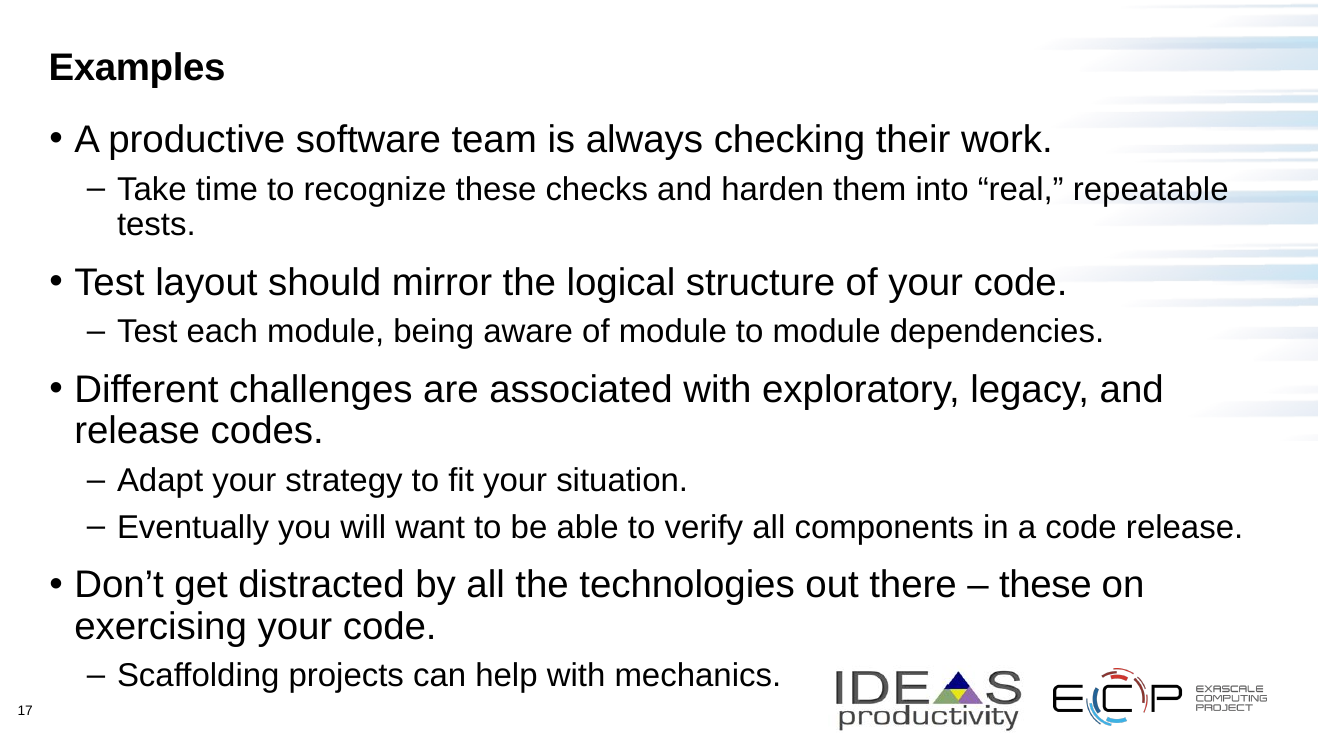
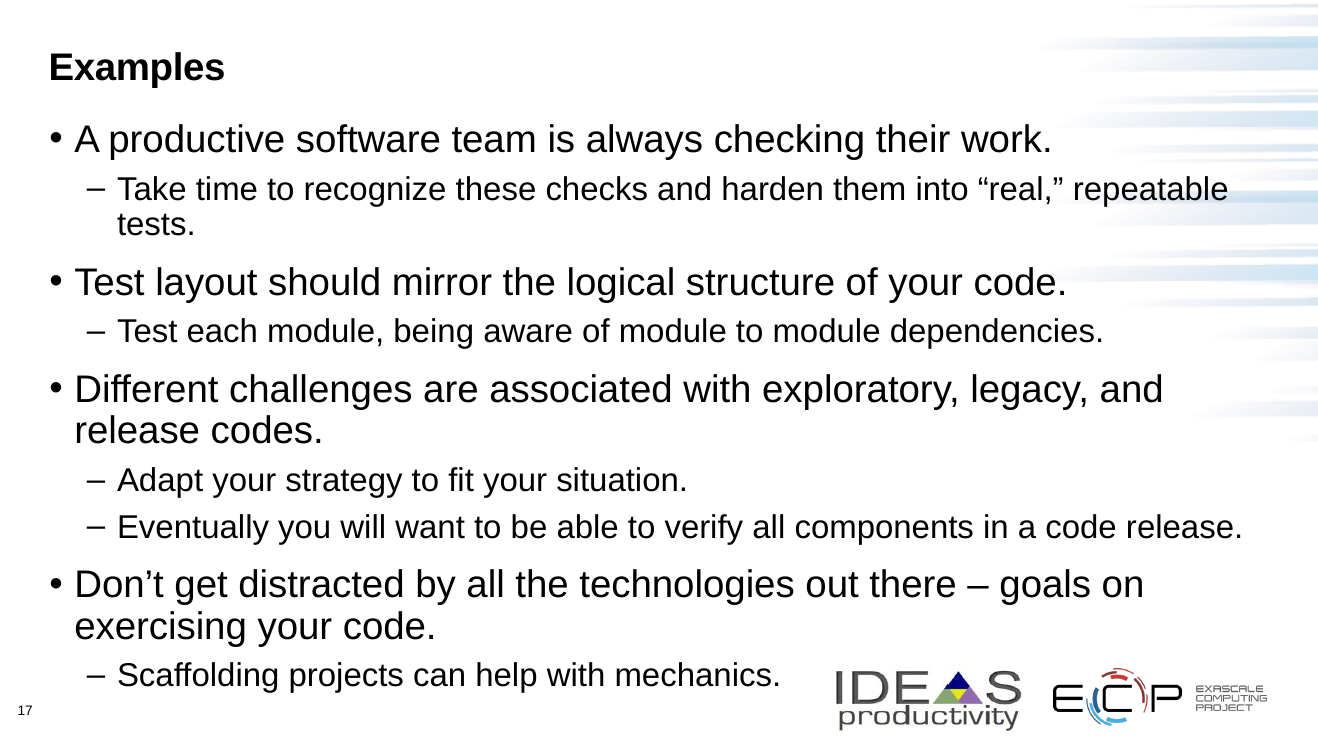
these: these -> goals (1045, 585)
